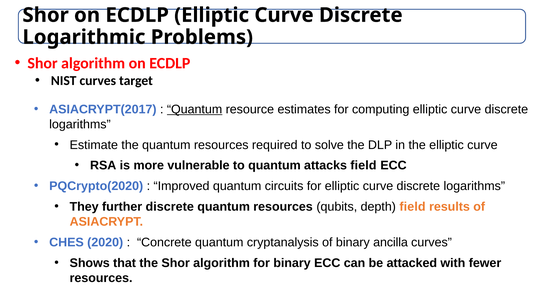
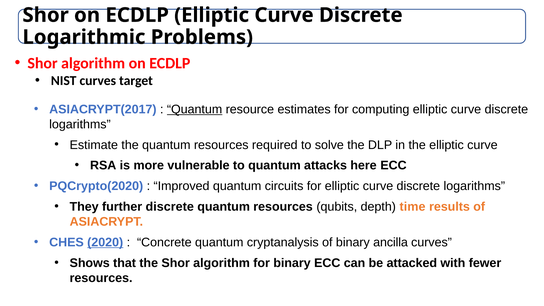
attacks field: field -> here (364, 166)
depth field: field -> time (412, 207)
2020 underline: none -> present (105, 242)
